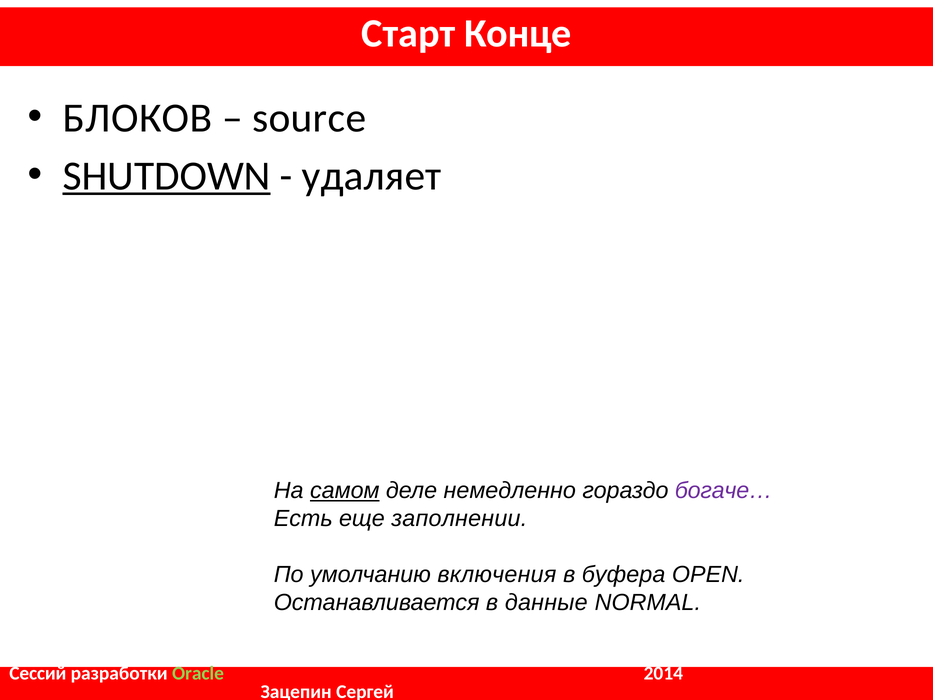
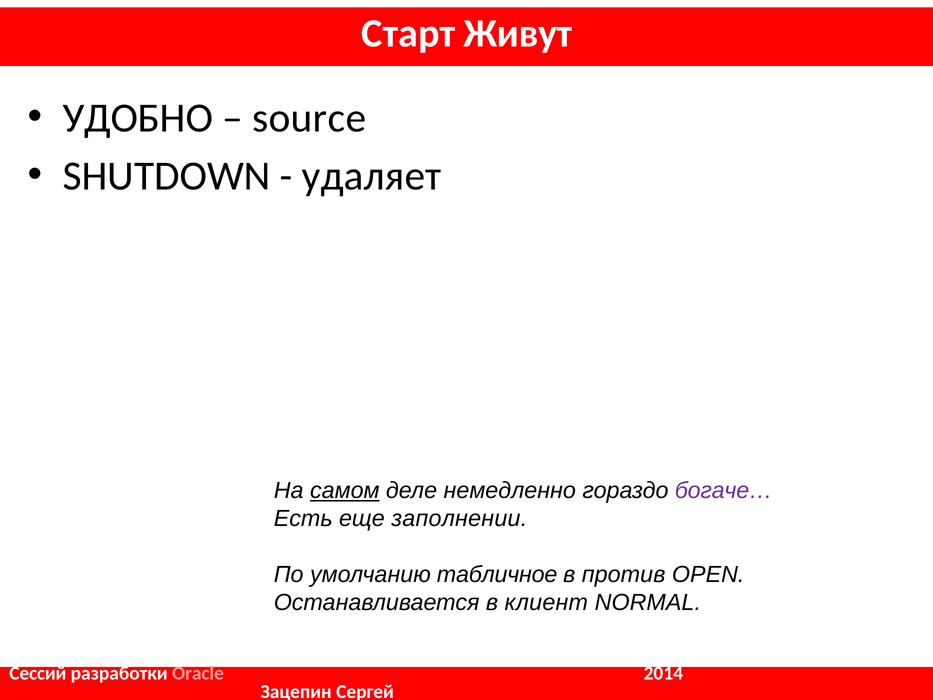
Конце: Конце -> Живут (518, 33)
БЛОКОВ: БЛОКОВ -> УДОБНО (138, 118)
SHUTDOWN underline: present -> none (167, 176)
включения: включения -> табличное (497, 574)
буфера: буфера -> против (624, 574)
данные: данные -> клиент (546, 602)
Oracle colour: light green -> pink (198, 673)
